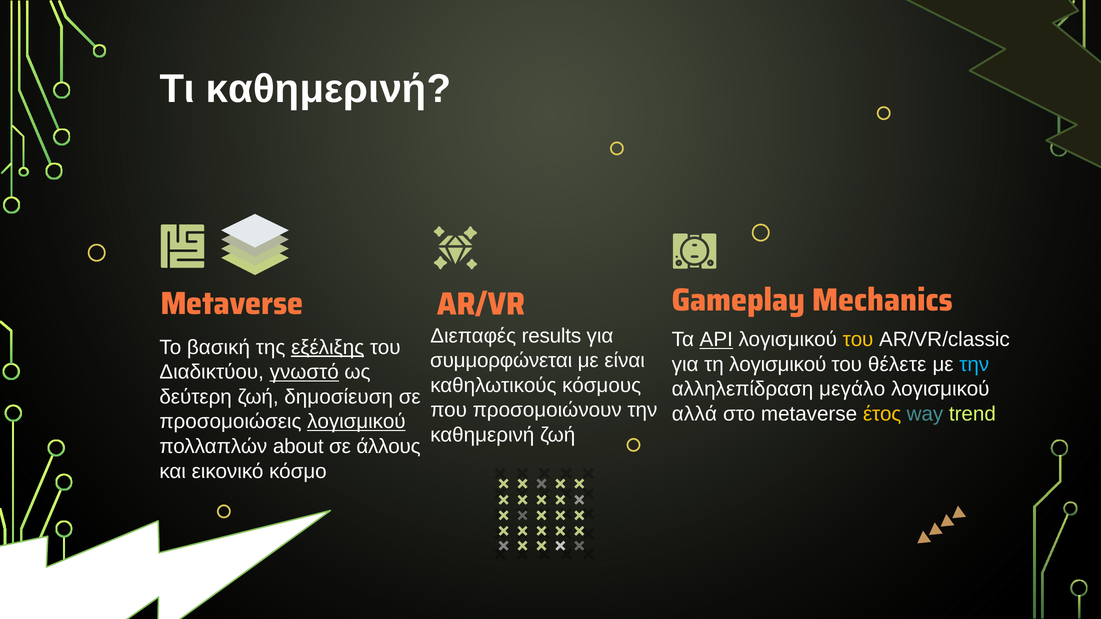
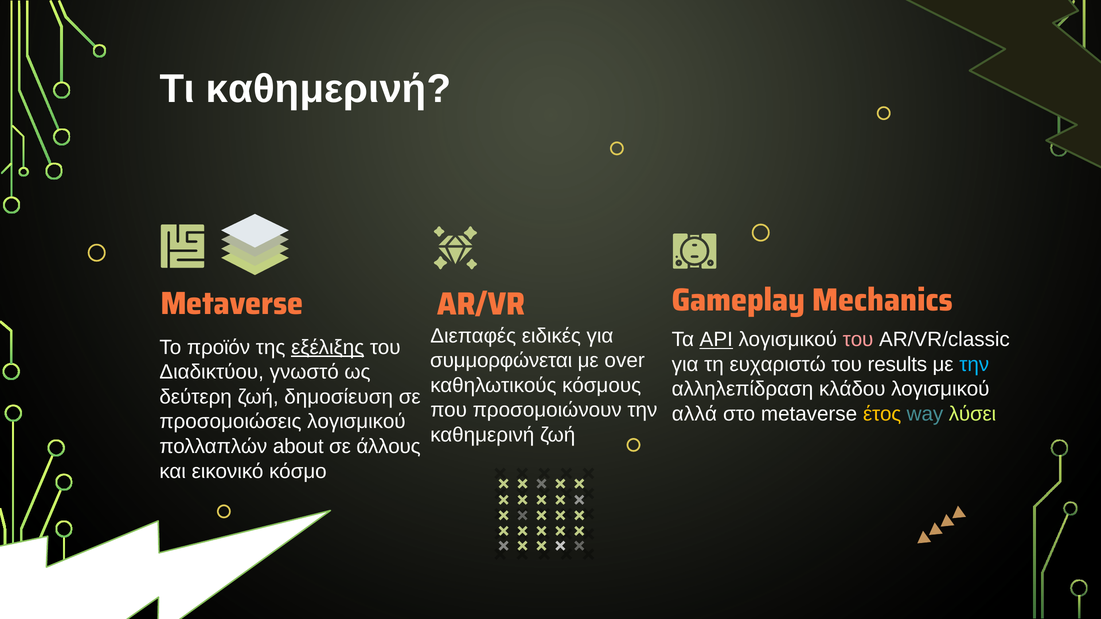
results: results -> ειδικές (551, 336)
του colour: yellow -> pink (858, 340)
βασική: βασική -> προϊόν (219, 348)
είναι: είναι -> over (625, 361)
τη λογισμικού: λογισμικού -> ευχαριστώ (778, 365)
θέλετε: θέλετε -> results (897, 365)
γνωστό underline: present -> none (304, 372)
μεγάλο: μεγάλο -> κλάδου (852, 389)
trend: trend -> λύσει (973, 414)
λογισμικού underline: present -> none (356, 422)
